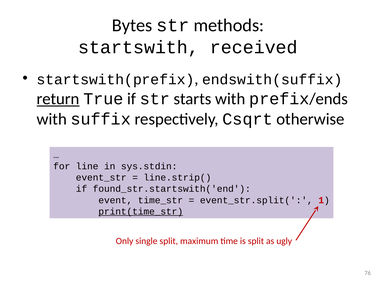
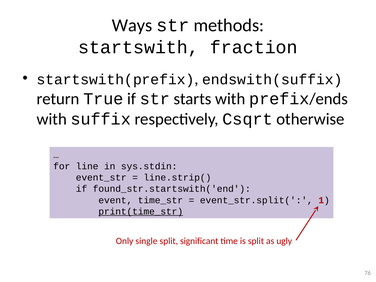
Bytes: Bytes -> Ways (132, 25)
received: received -> fraction (254, 47)
return underline: present -> none (58, 99)
maximum: maximum -> significant (199, 241)
